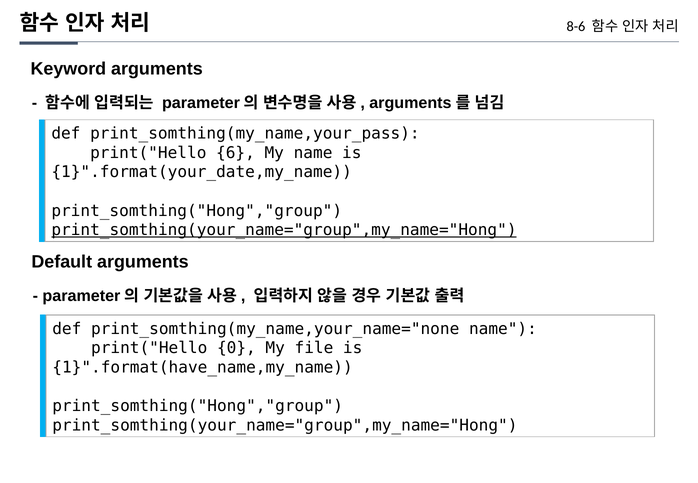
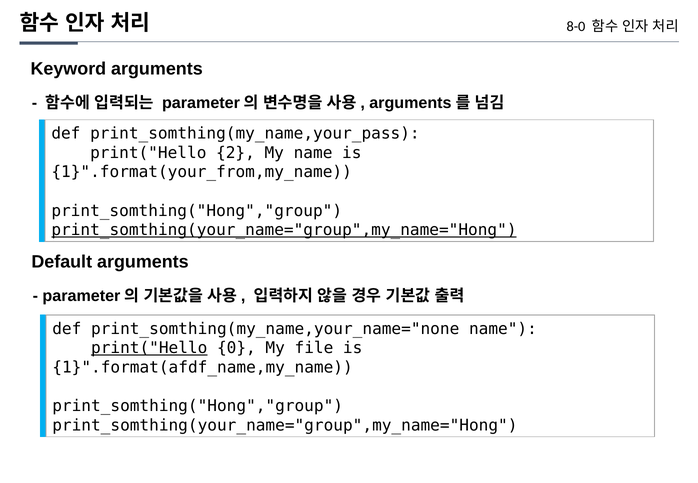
8-6: 8-6 -> 8-0 (576, 26)
6: 6 -> 2 (235, 153)
1}".format(your_date,my_name: 1}".format(your_date,my_name -> 1}".format(your_from,my_name (202, 172)
print("Hello underline: none -> present (149, 348)
1}".format(have_name,my_name: 1}".format(have_name,my_name -> 1}".format(afdf_name,my_name (203, 368)
